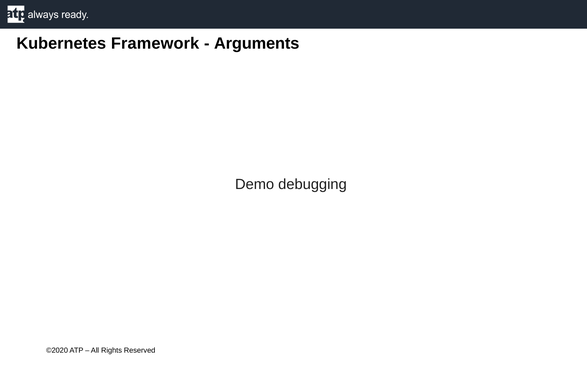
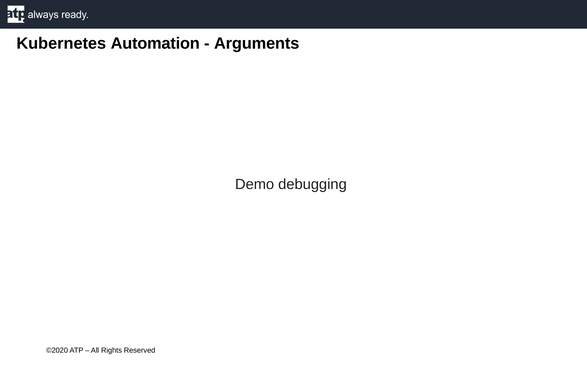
Framework: Framework -> Automation (155, 43)
